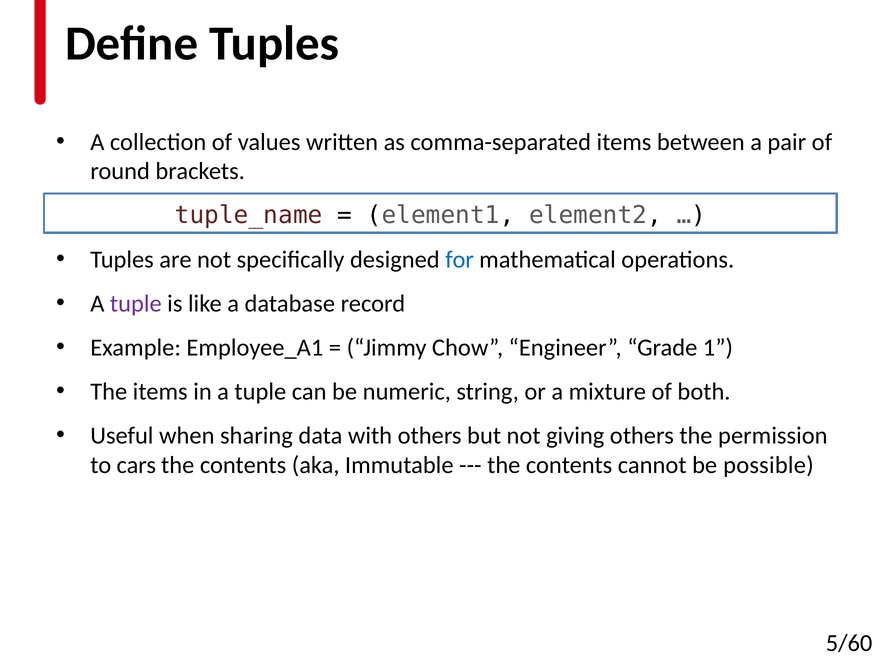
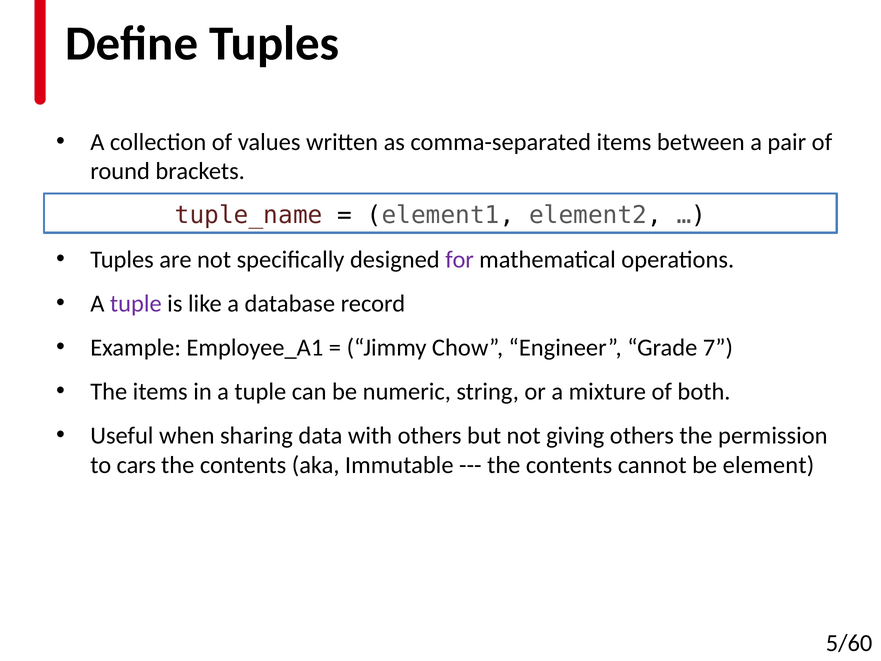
for colour: blue -> purple (460, 259)
1: 1 -> 7 (718, 347)
possible: possible -> element (768, 465)
